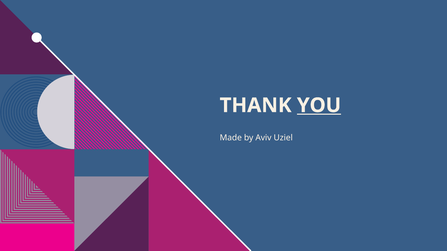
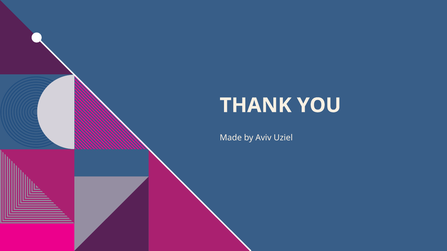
YOU underline: present -> none (319, 106)
